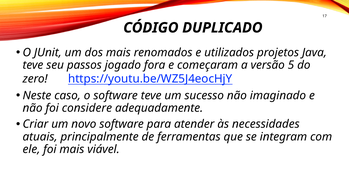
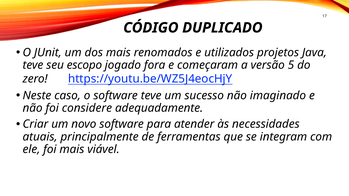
passos: passos -> escopo (84, 65)
